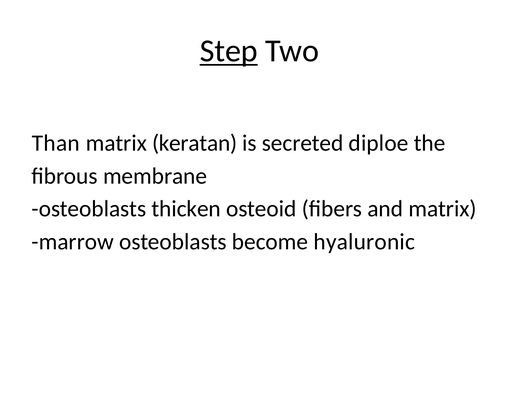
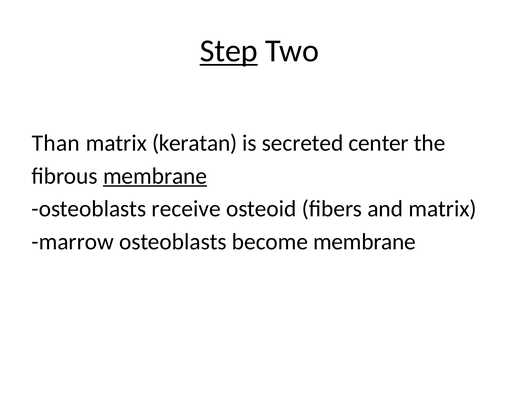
diploe: diploe -> center (379, 143)
membrane underline: none -> present (155, 176)
thicken: thicken -> receive (186, 209)
become hyaluronic: hyaluronic -> membrane (365, 241)
